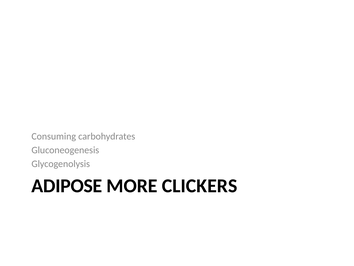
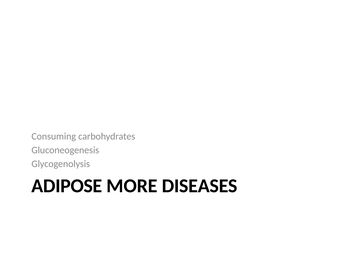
CLICKERS: CLICKERS -> DISEASES (200, 186)
